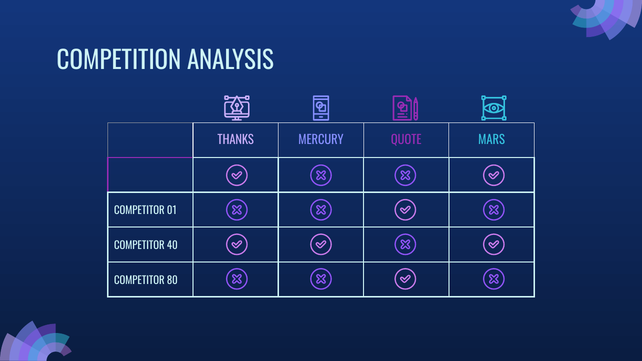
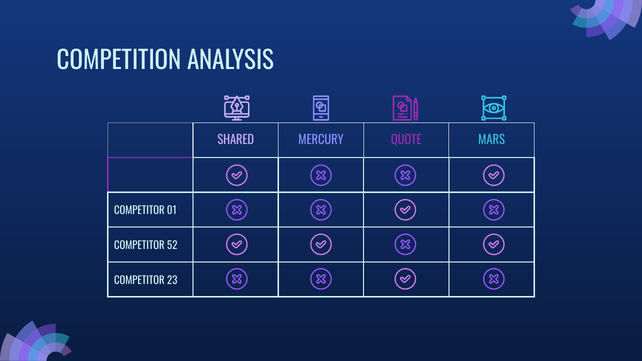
THANKS: THANKS -> SHARED (236, 140)
40: 40 -> 52 (172, 246)
80: 80 -> 23 (172, 281)
